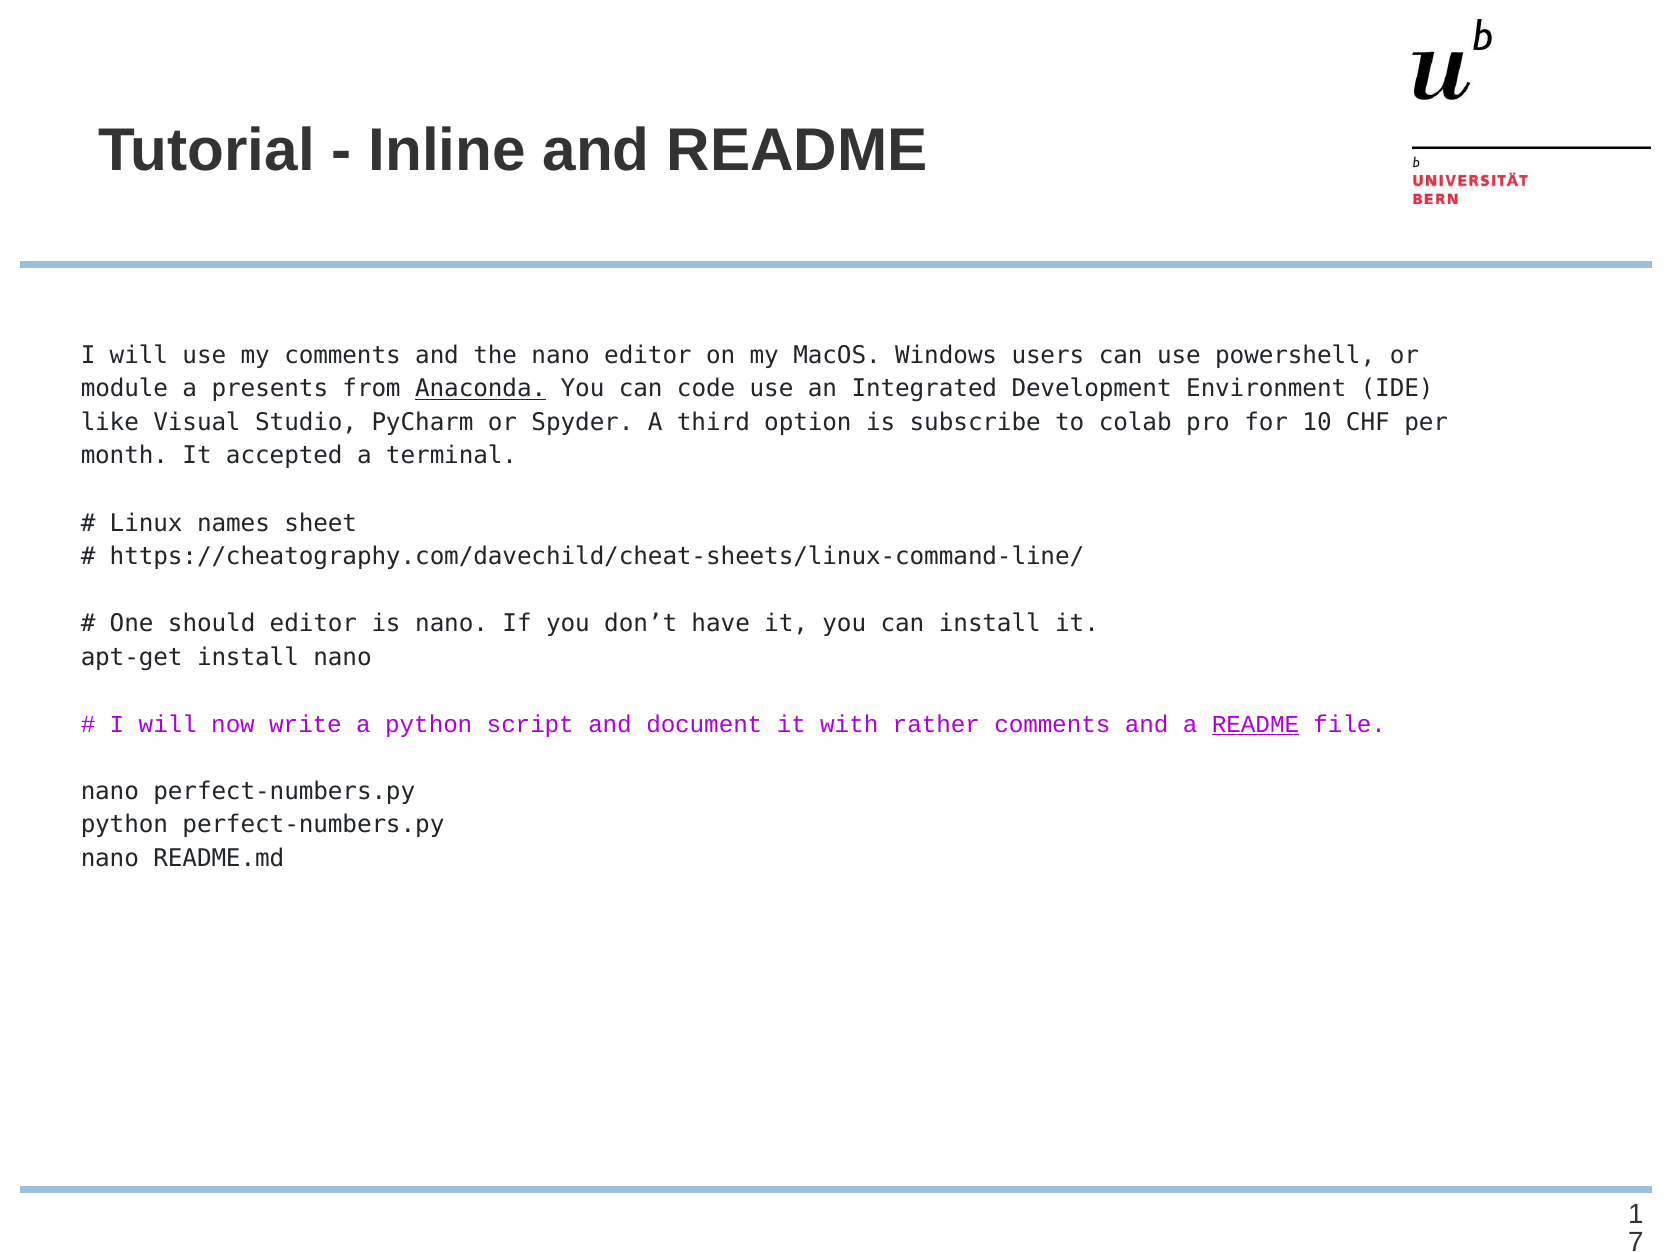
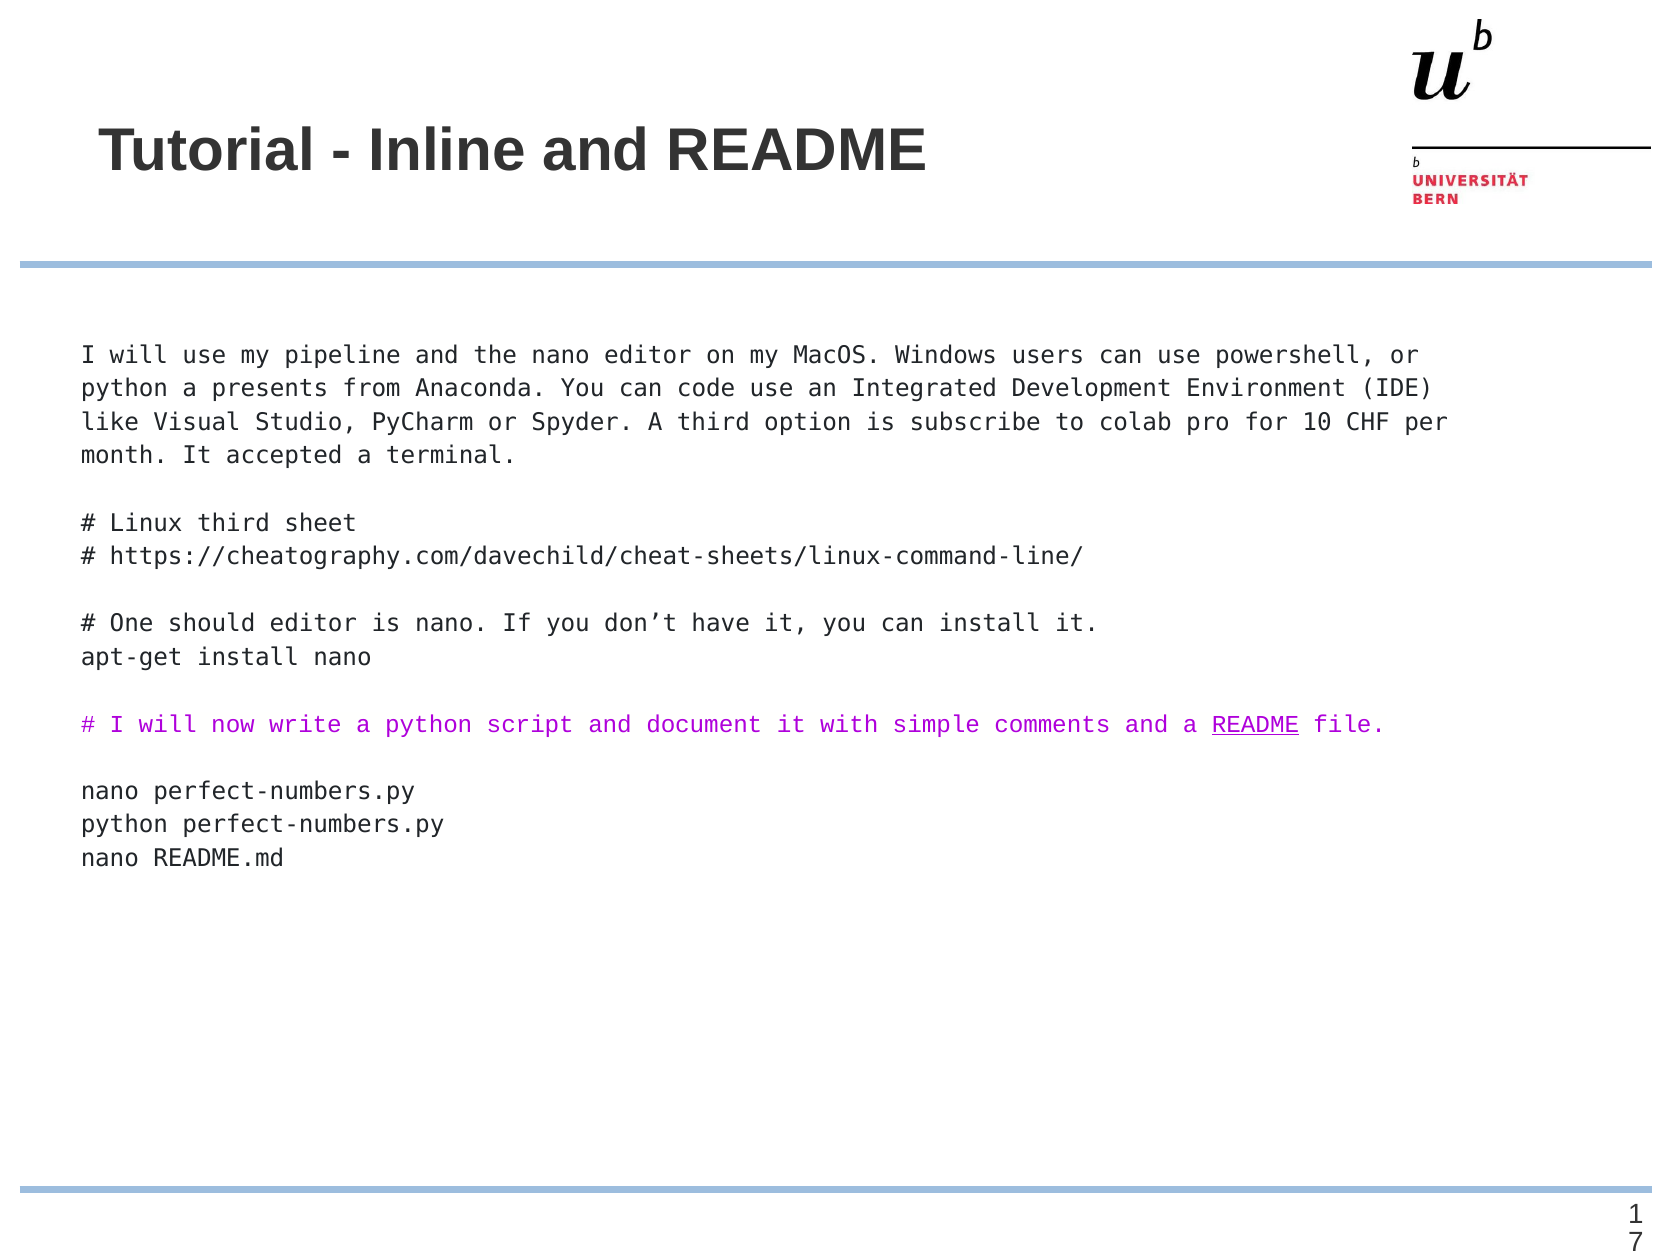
my comments: comments -> pipeline (342, 355)
module: module -> python (124, 389)
Anaconda underline: present -> none (481, 389)
Linux names: names -> third (234, 523)
rather: rather -> simple (936, 724)
